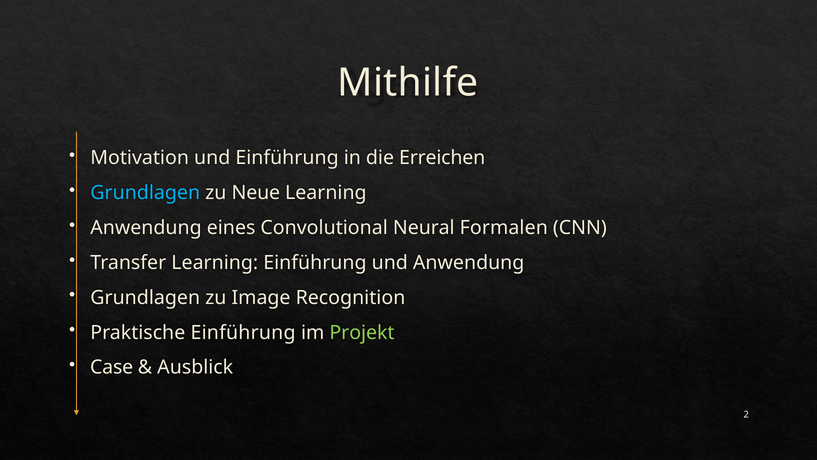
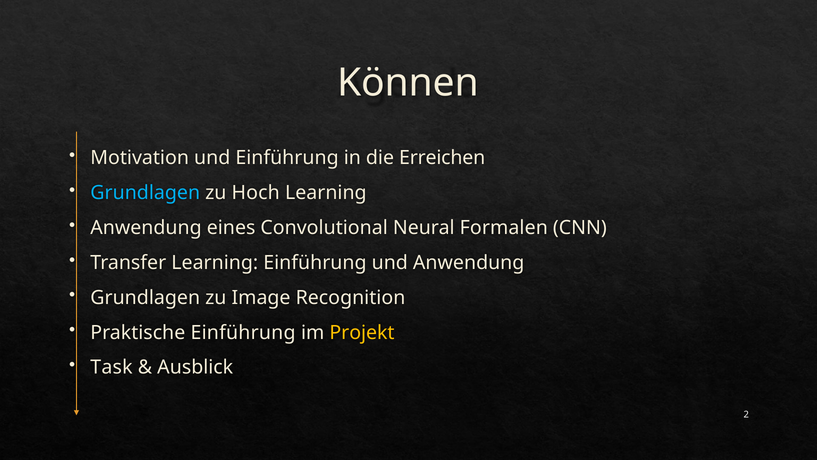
Mithilfe: Mithilfe -> Können (408, 83)
Neue: Neue -> Hoch (256, 193)
Projekt colour: light green -> yellow (362, 332)
Case: Case -> Task (111, 367)
